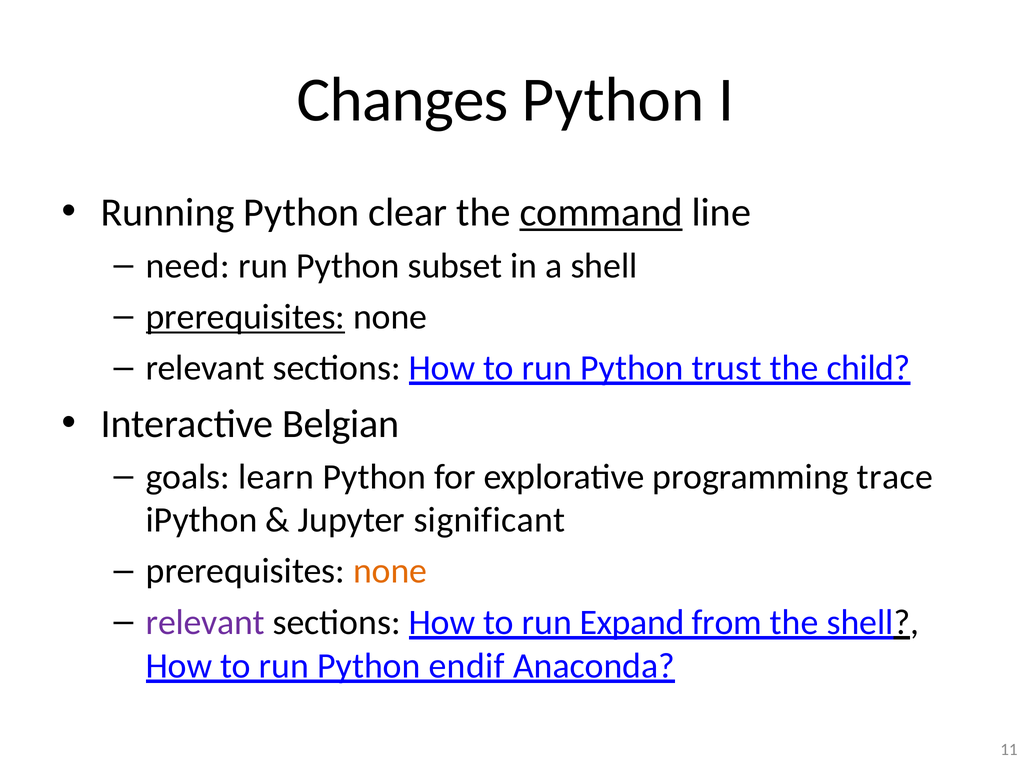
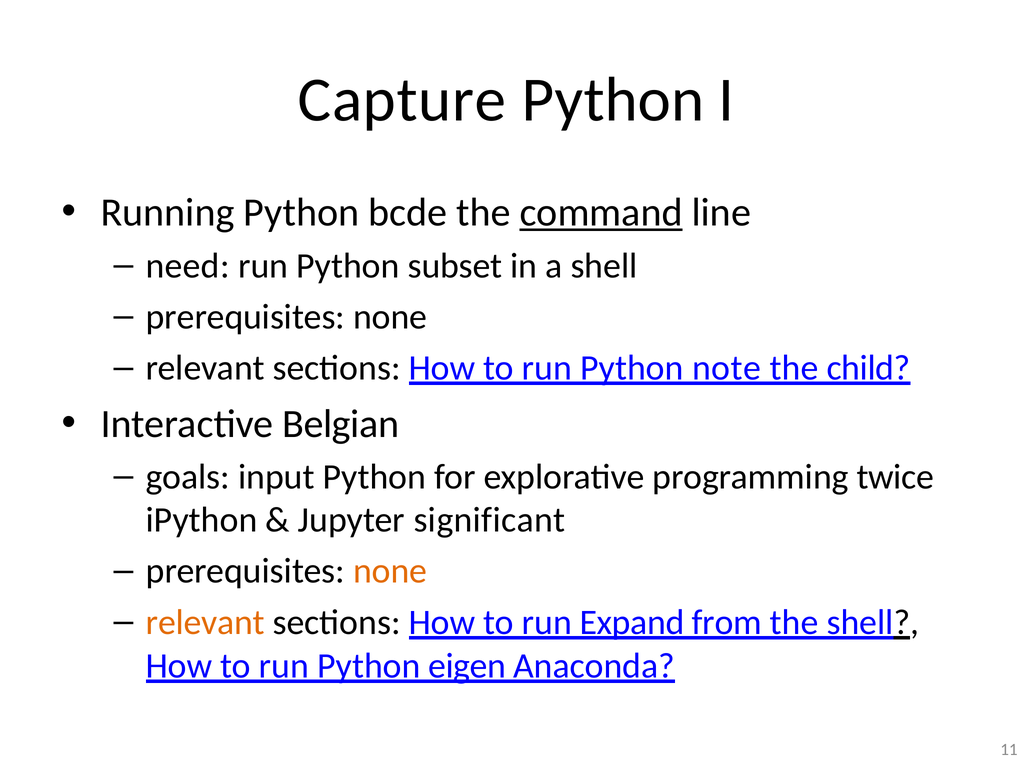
Changes: Changes -> Capture (402, 100)
clear: clear -> bcde (408, 213)
prerequisites underline: present -> none (245, 317)
trust: trust -> note (727, 368)
learn: learn -> input (276, 477)
trace: trace -> twice (895, 477)
relevant colour: purple -> orange (205, 622)
endif: endif -> eigen (467, 666)
